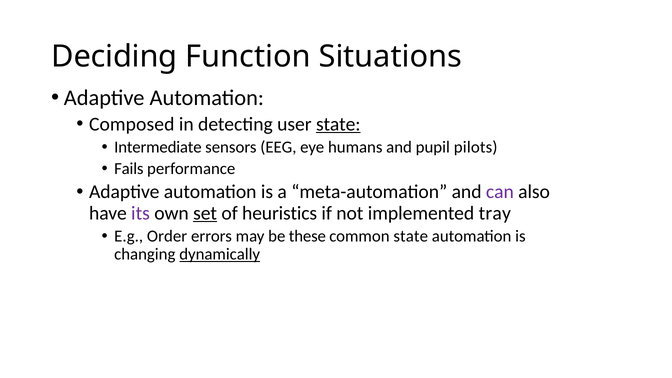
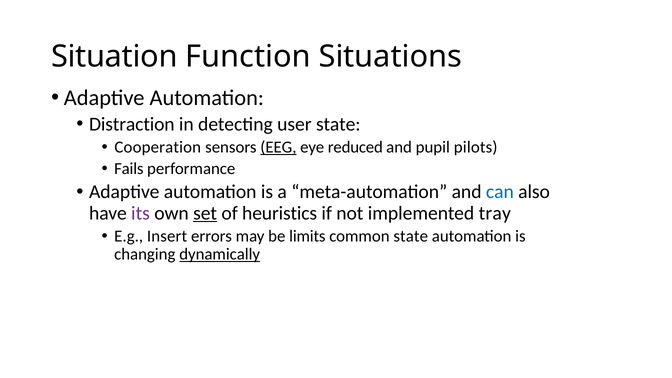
Deciding: Deciding -> Situation (114, 56)
Composed: Composed -> Distraction (132, 124)
state underline: present -> none (338, 124)
Intermediate: Intermediate -> Cooperation (158, 147)
EEG underline: none -> present (278, 147)
humans: humans -> reduced (355, 147)
can colour: purple -> blue (500, 192)
Order: Order -> Insert (167, 236)
these: these -> limits (307, 236)
